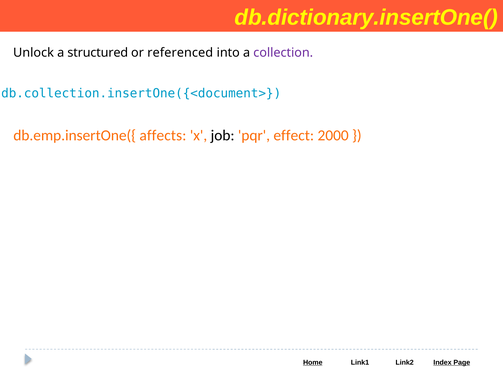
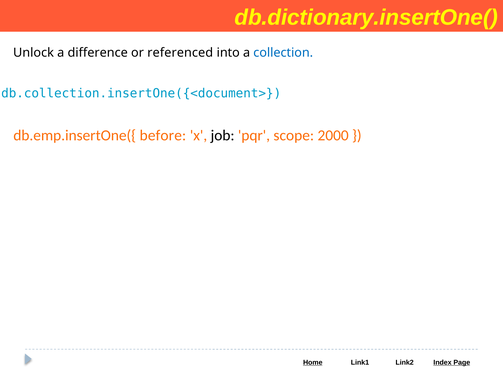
structured: structured -> difference (98, 53)
collection colour: purple -> blue (283, 53)
affects: affects -> before (163, 136)
effect: effect -> scope (294, 136)
